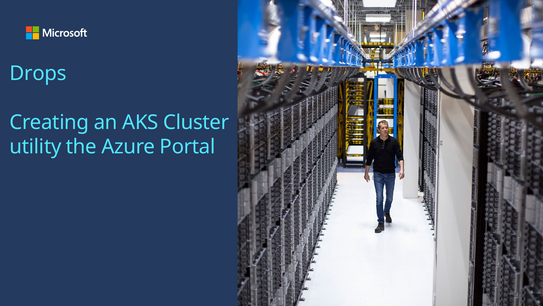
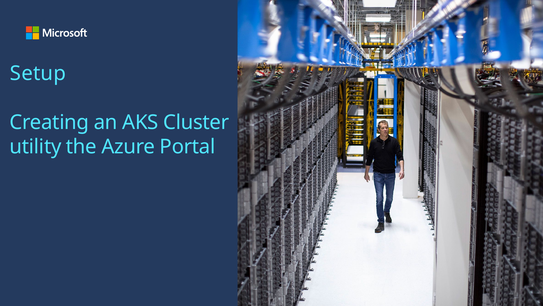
Drops: Drops -> Setup (38, 73)
